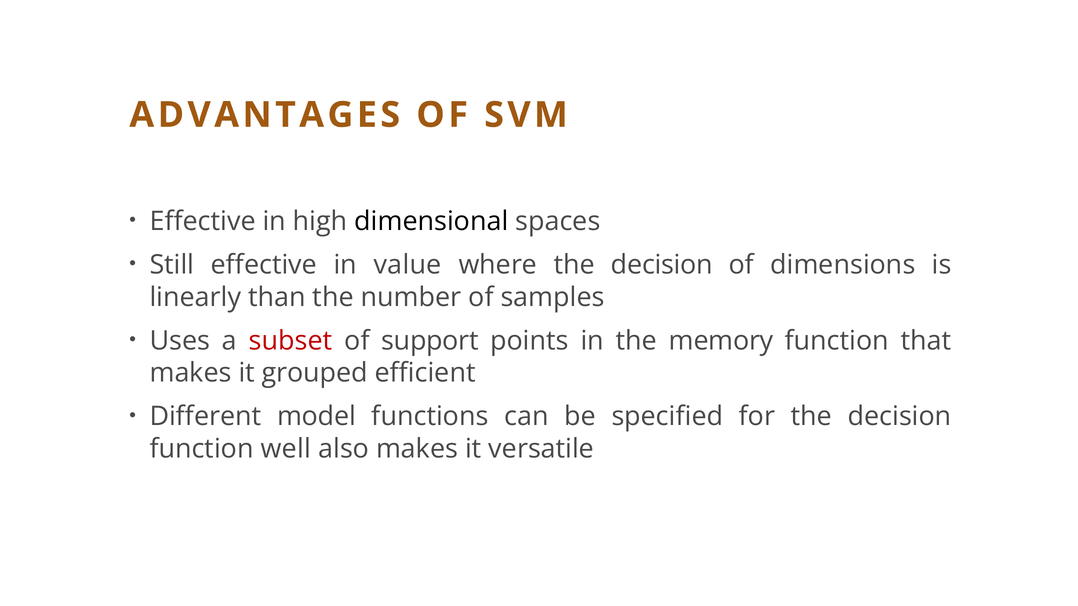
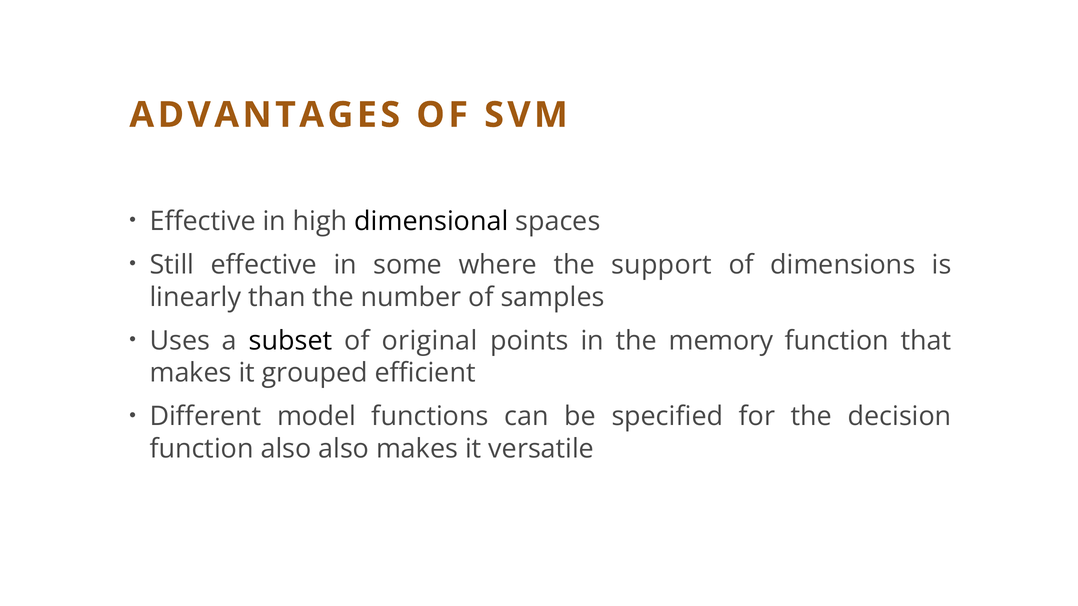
value: value -> some (408, 265)
where the decision: decision -> support (662, 265)
subset colour: red -> black (291, 341)
support: support -> original (430, 341)
function well: well -> also (286, 449)
